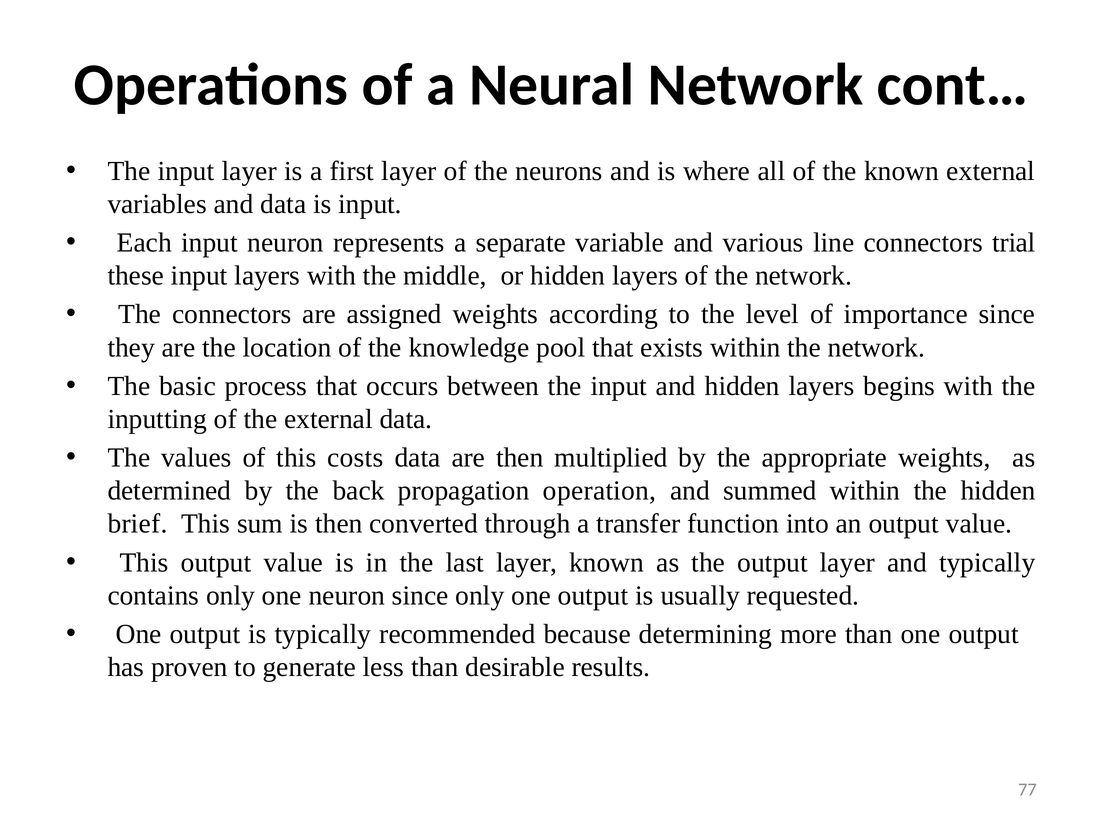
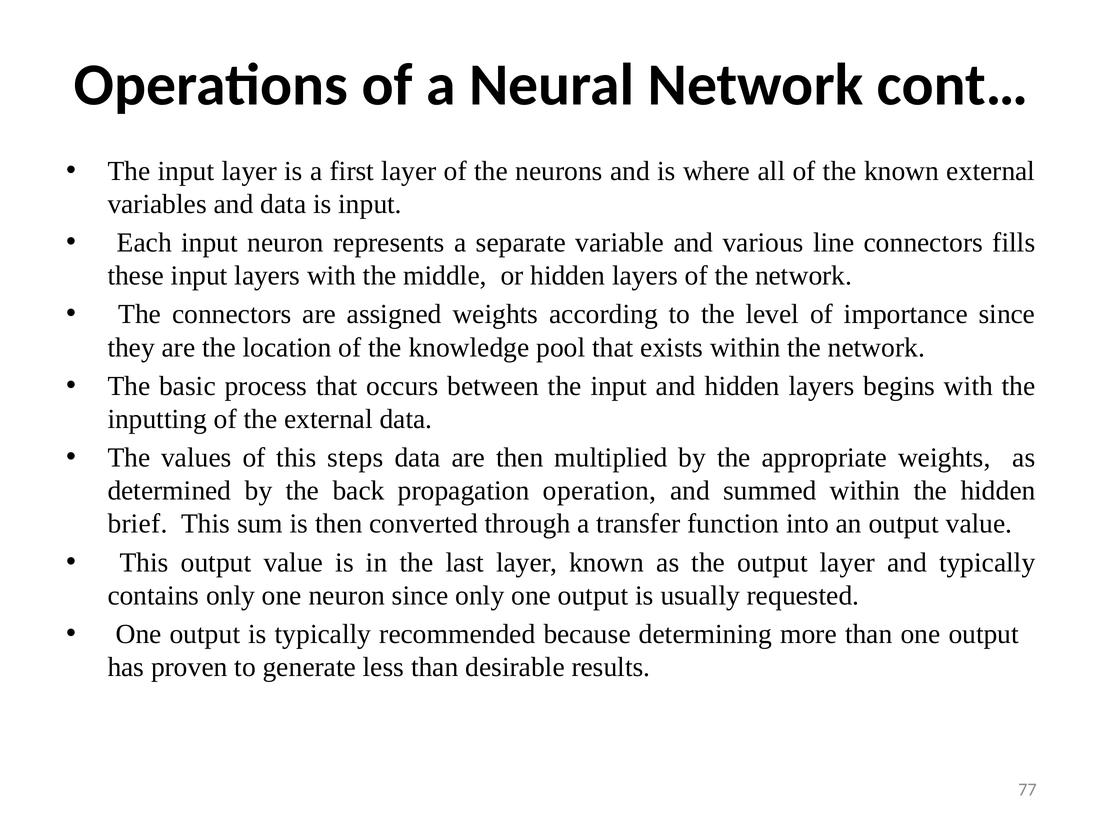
trial: trial -> fills (1014, 243)
costs: costs -> steps (355, 458)
